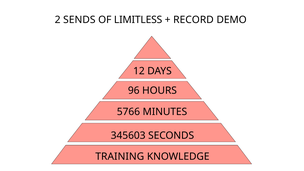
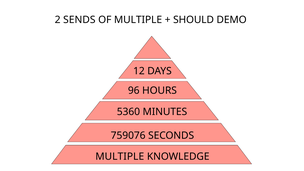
OF LIMITLESS: LIMITLESS -> MULTIPLE (138, 20)
RECORD: RECORD -> SHOULD (194, 20)
5766: 5766 -> 5360 (128, 112)
345603: 345603 -> 759076 (128, 136)
TRAINING: TRAINING -> MULTIPLE (120, 157)
